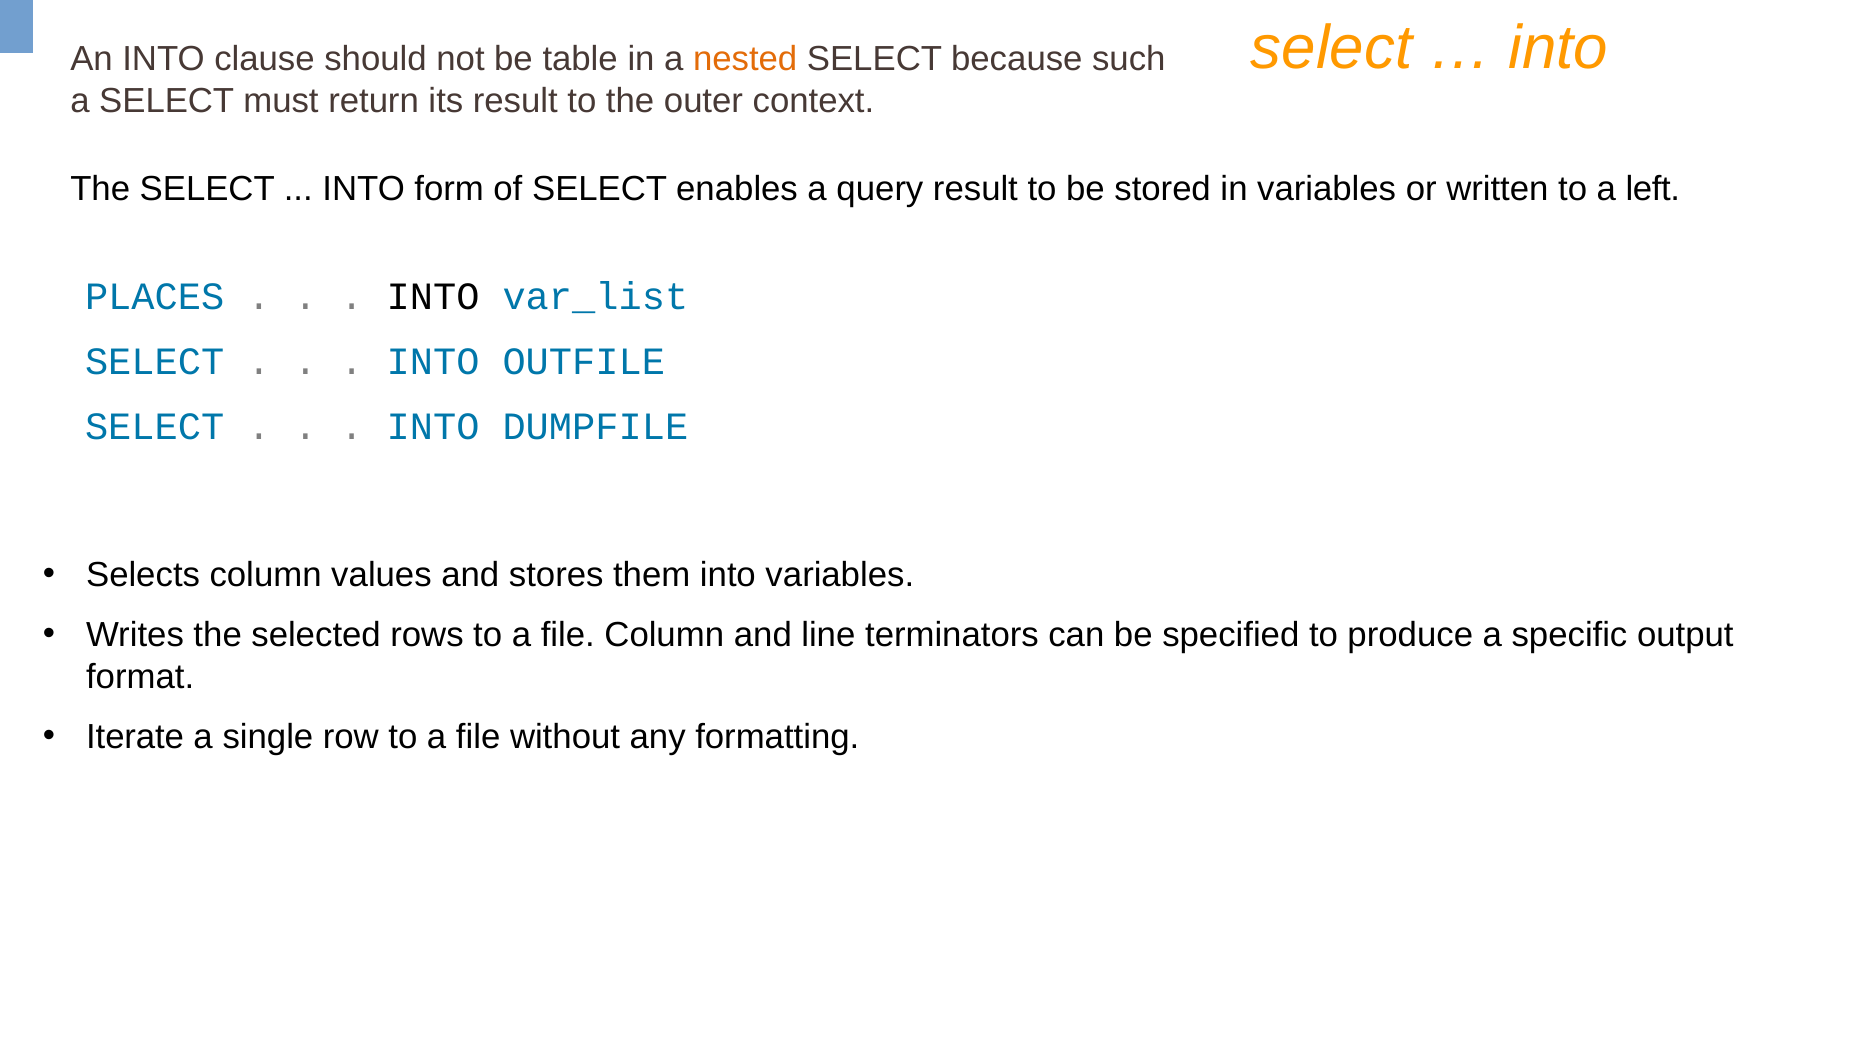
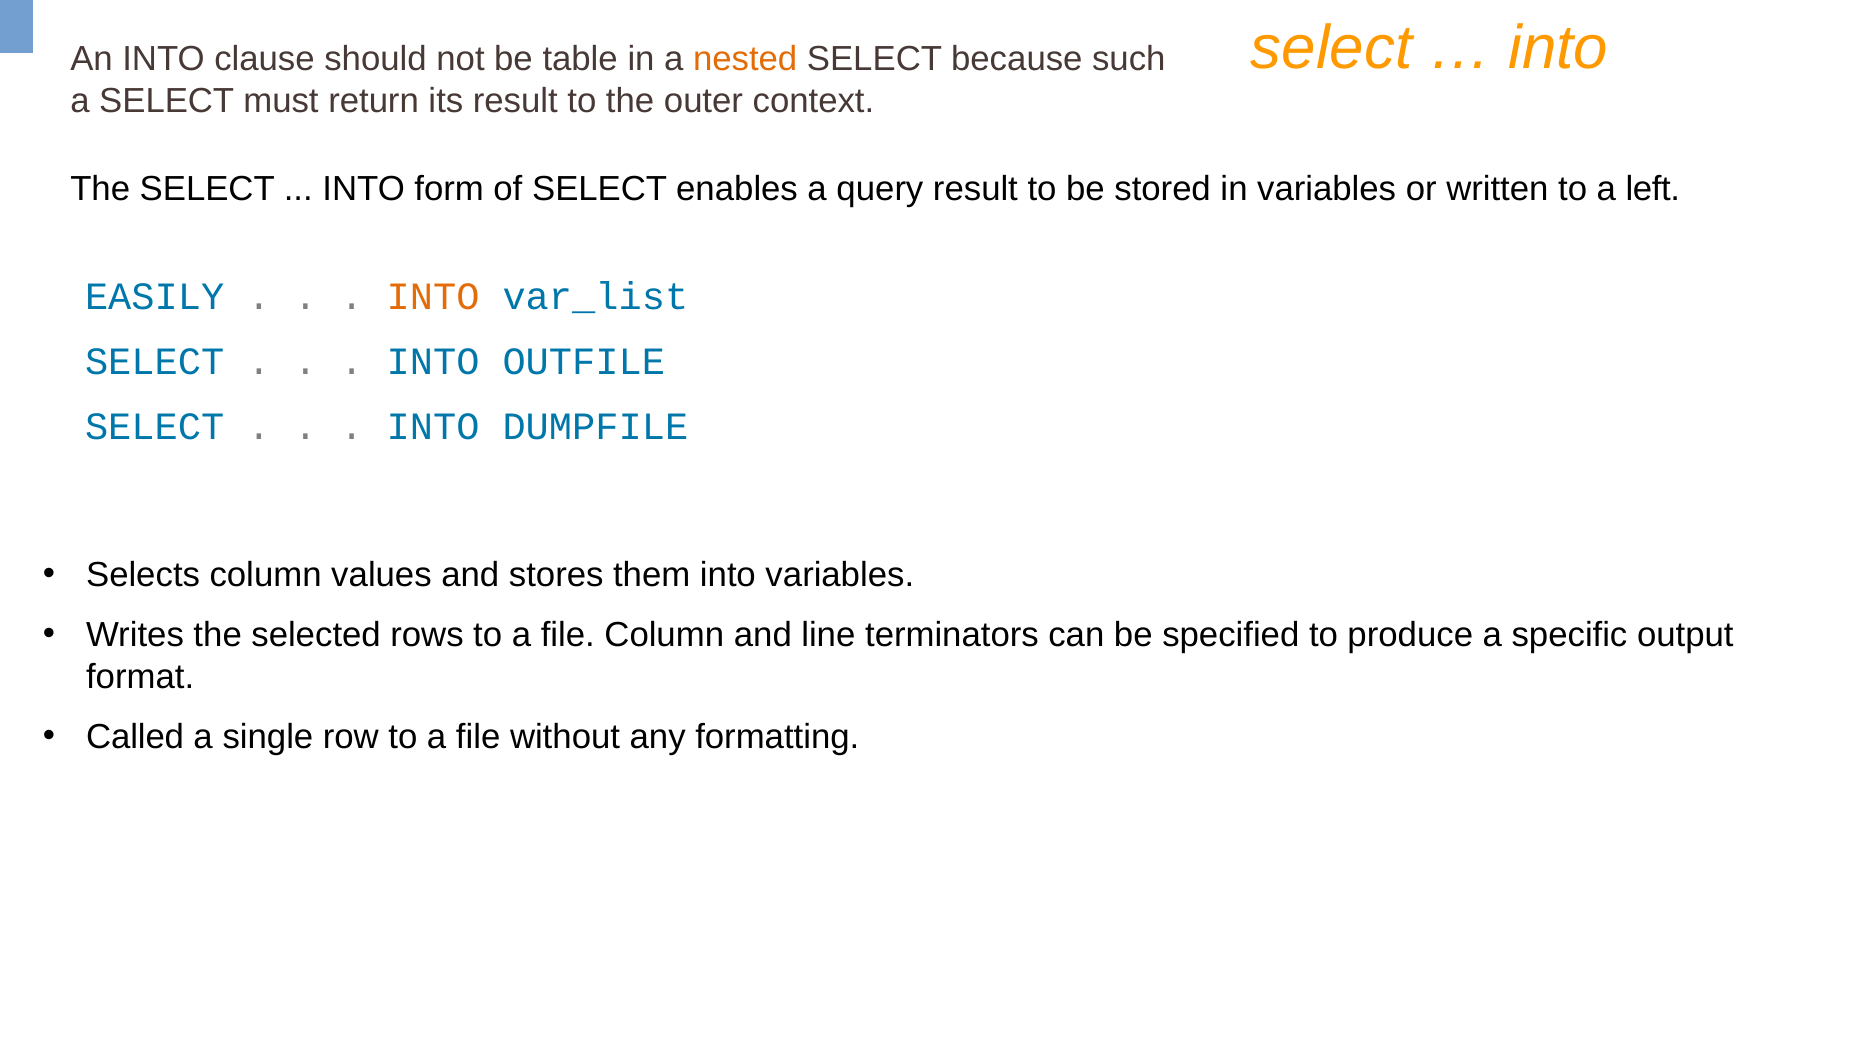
PLACES: PLACES -> EASILY (155, 297)
INTO colour: black -> orange (433, 297)
Iterate: Iterate -> Called (135, 737)
